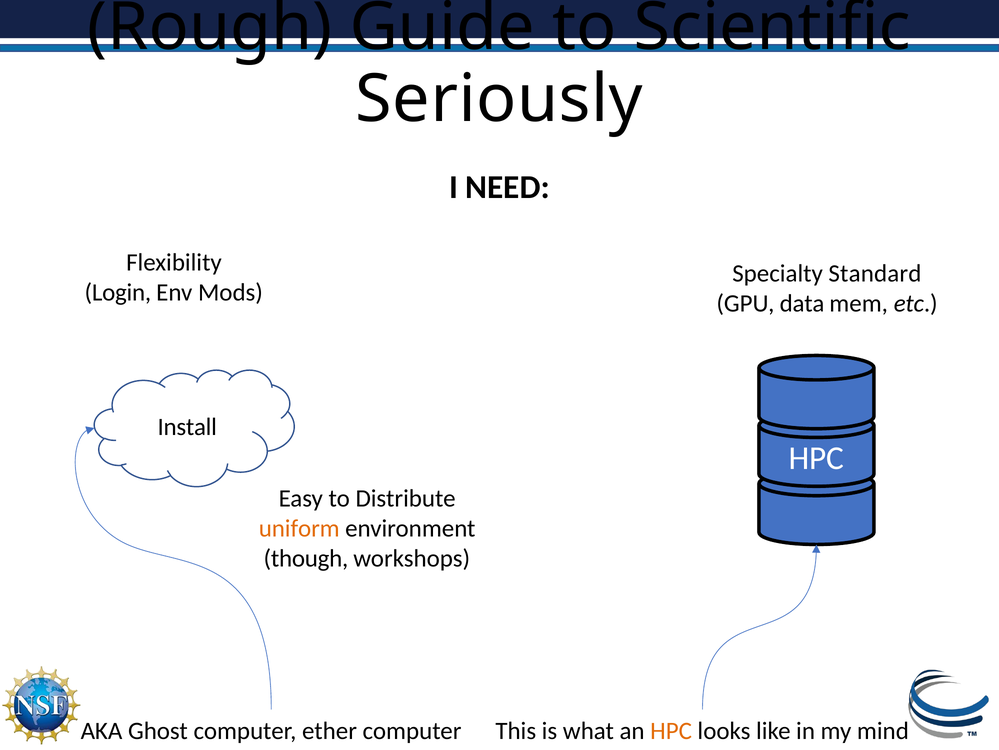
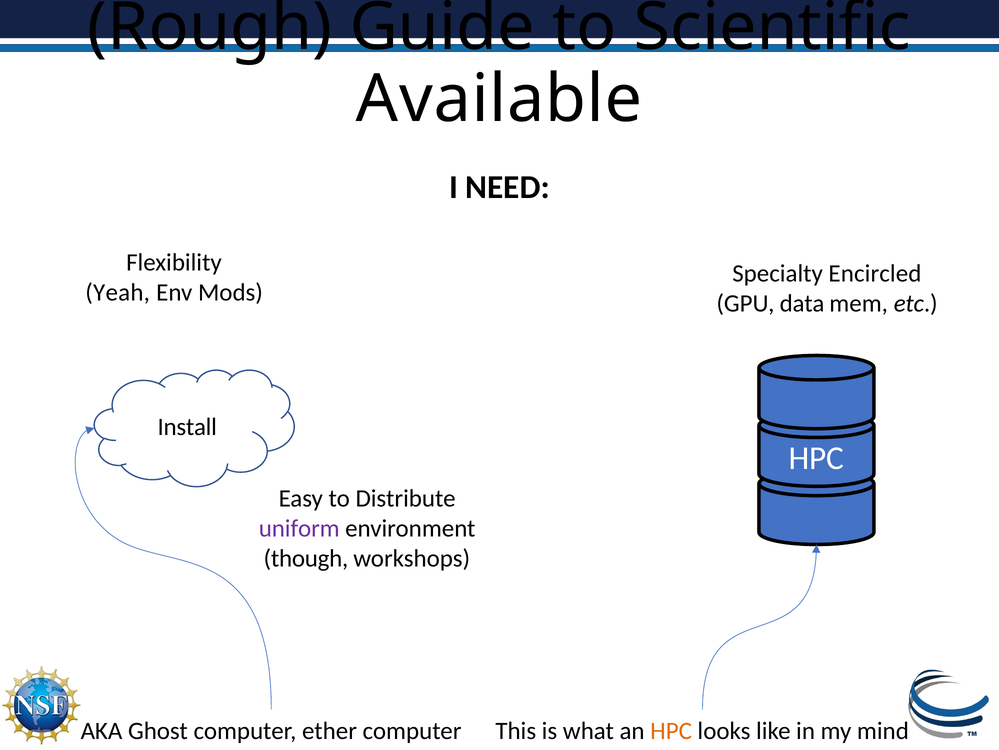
Seriously: Seriously -> Available (499, 99)
Standard: Standard -> Encircled (875, 273)
Login: Login -> Yeah (118, 292)
uniform colour: orange -> purple (299, 528)
